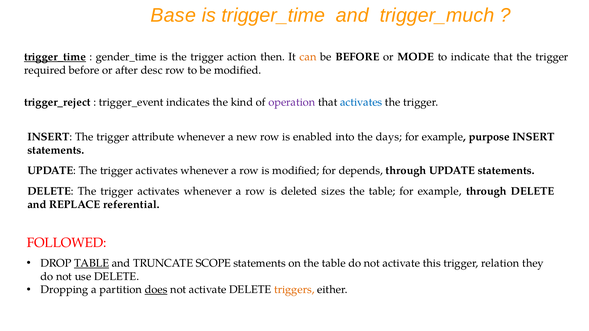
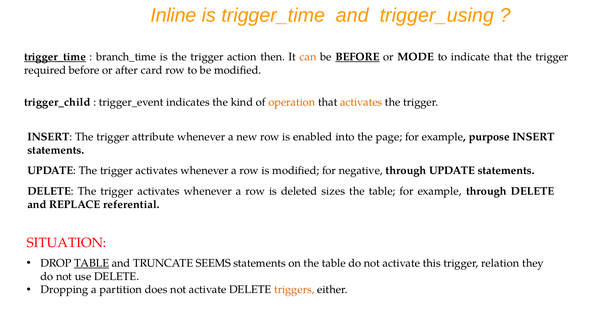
Base: Base -> Inline (173, 15)
trigger_much: trigger_much -> trigger_using (437, 15)
gender_time: gender_time -> branch_time (126, 57)
BEFORE underline: none -> present (357, 57)
desc: desc -> card (152, 70)
trigger_reject: trigger_reject -> trigger_child (57, 102)
operation colour: purple -> orange (292, 102)
activates colour: blue -> orange (361, 102)
days: days -> page (389, 137)
depends: depends -> negative (361, 171)
FOLLOWED: FOLLOWED -> SITUATION (67, 243)
SCOPE: SCOPE -> SEEMS (213, 263)
does underline: present -> none (156, 290)
